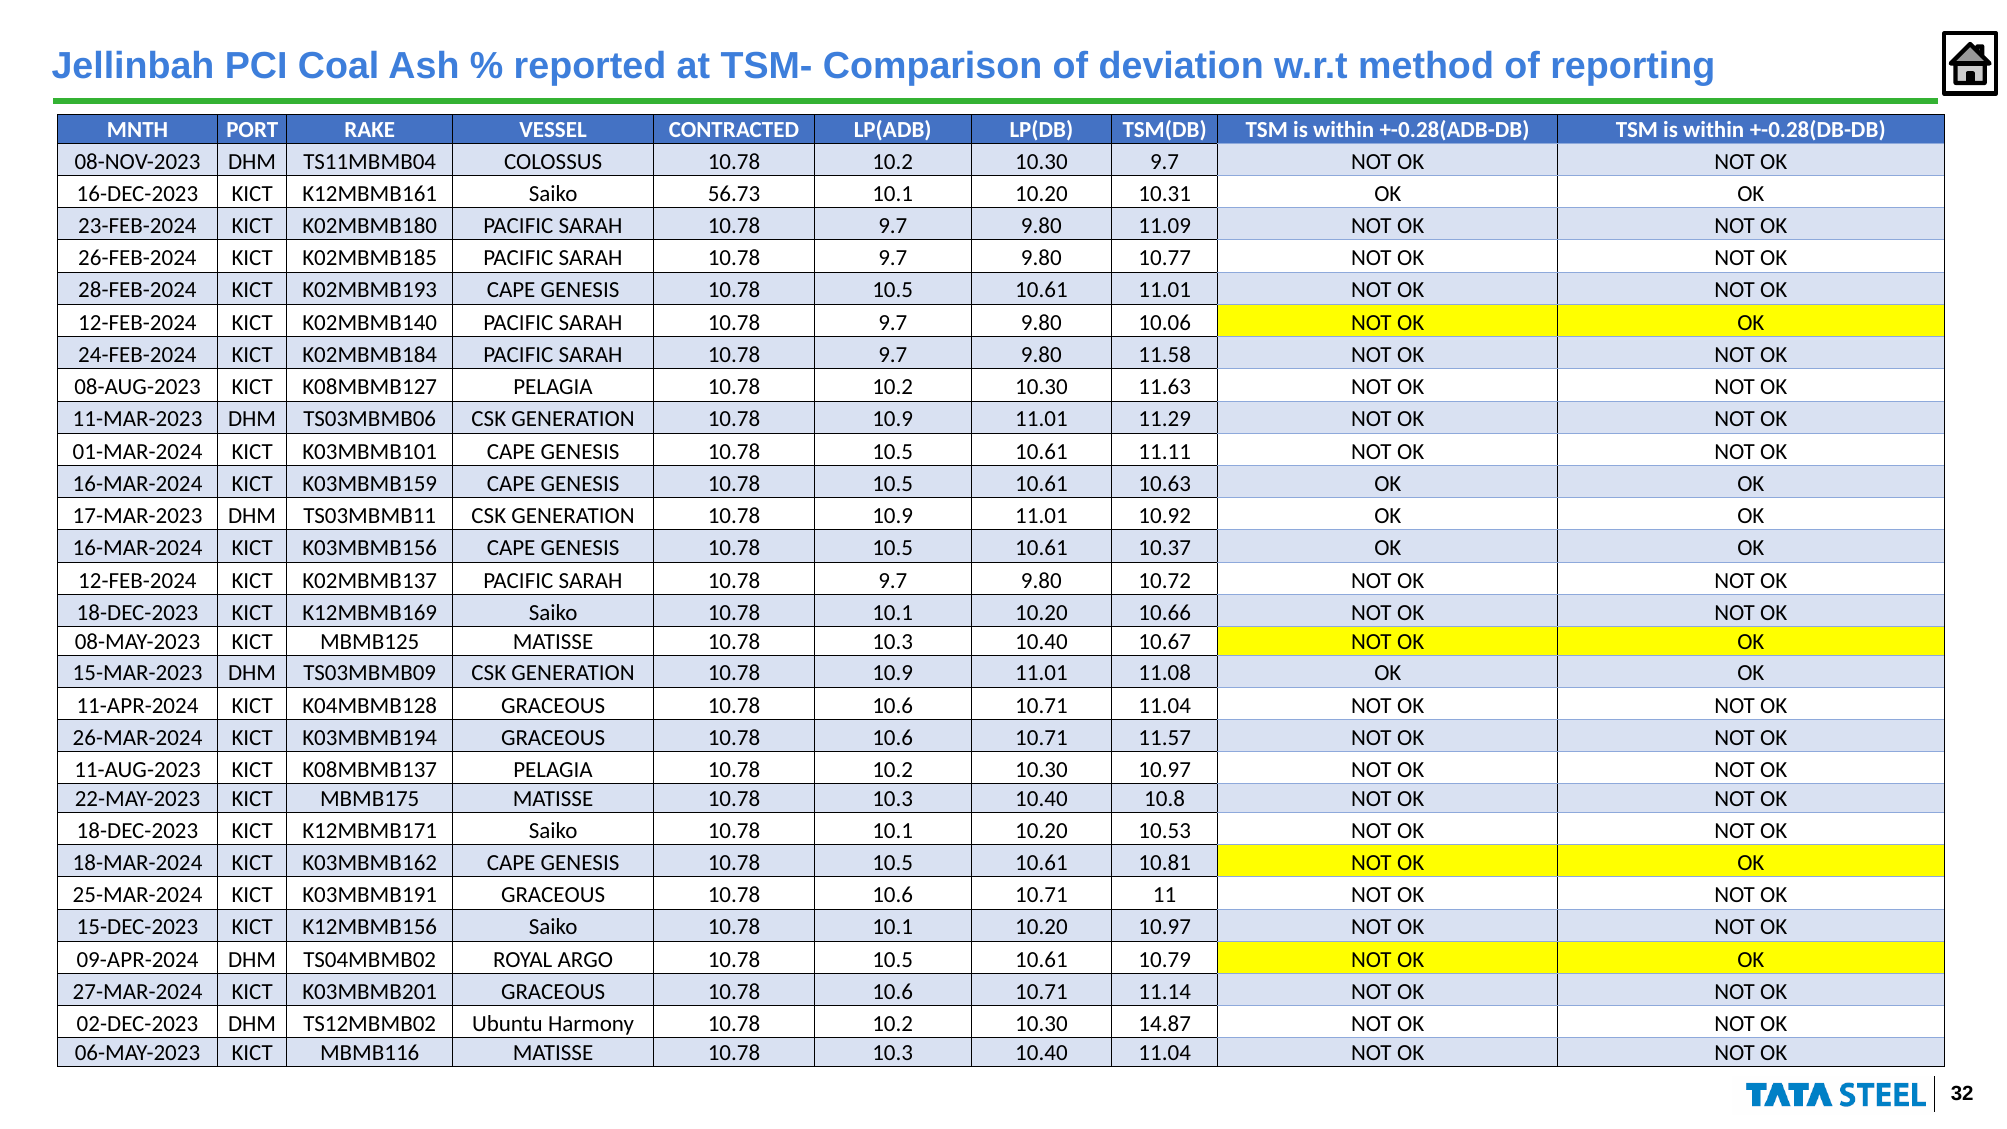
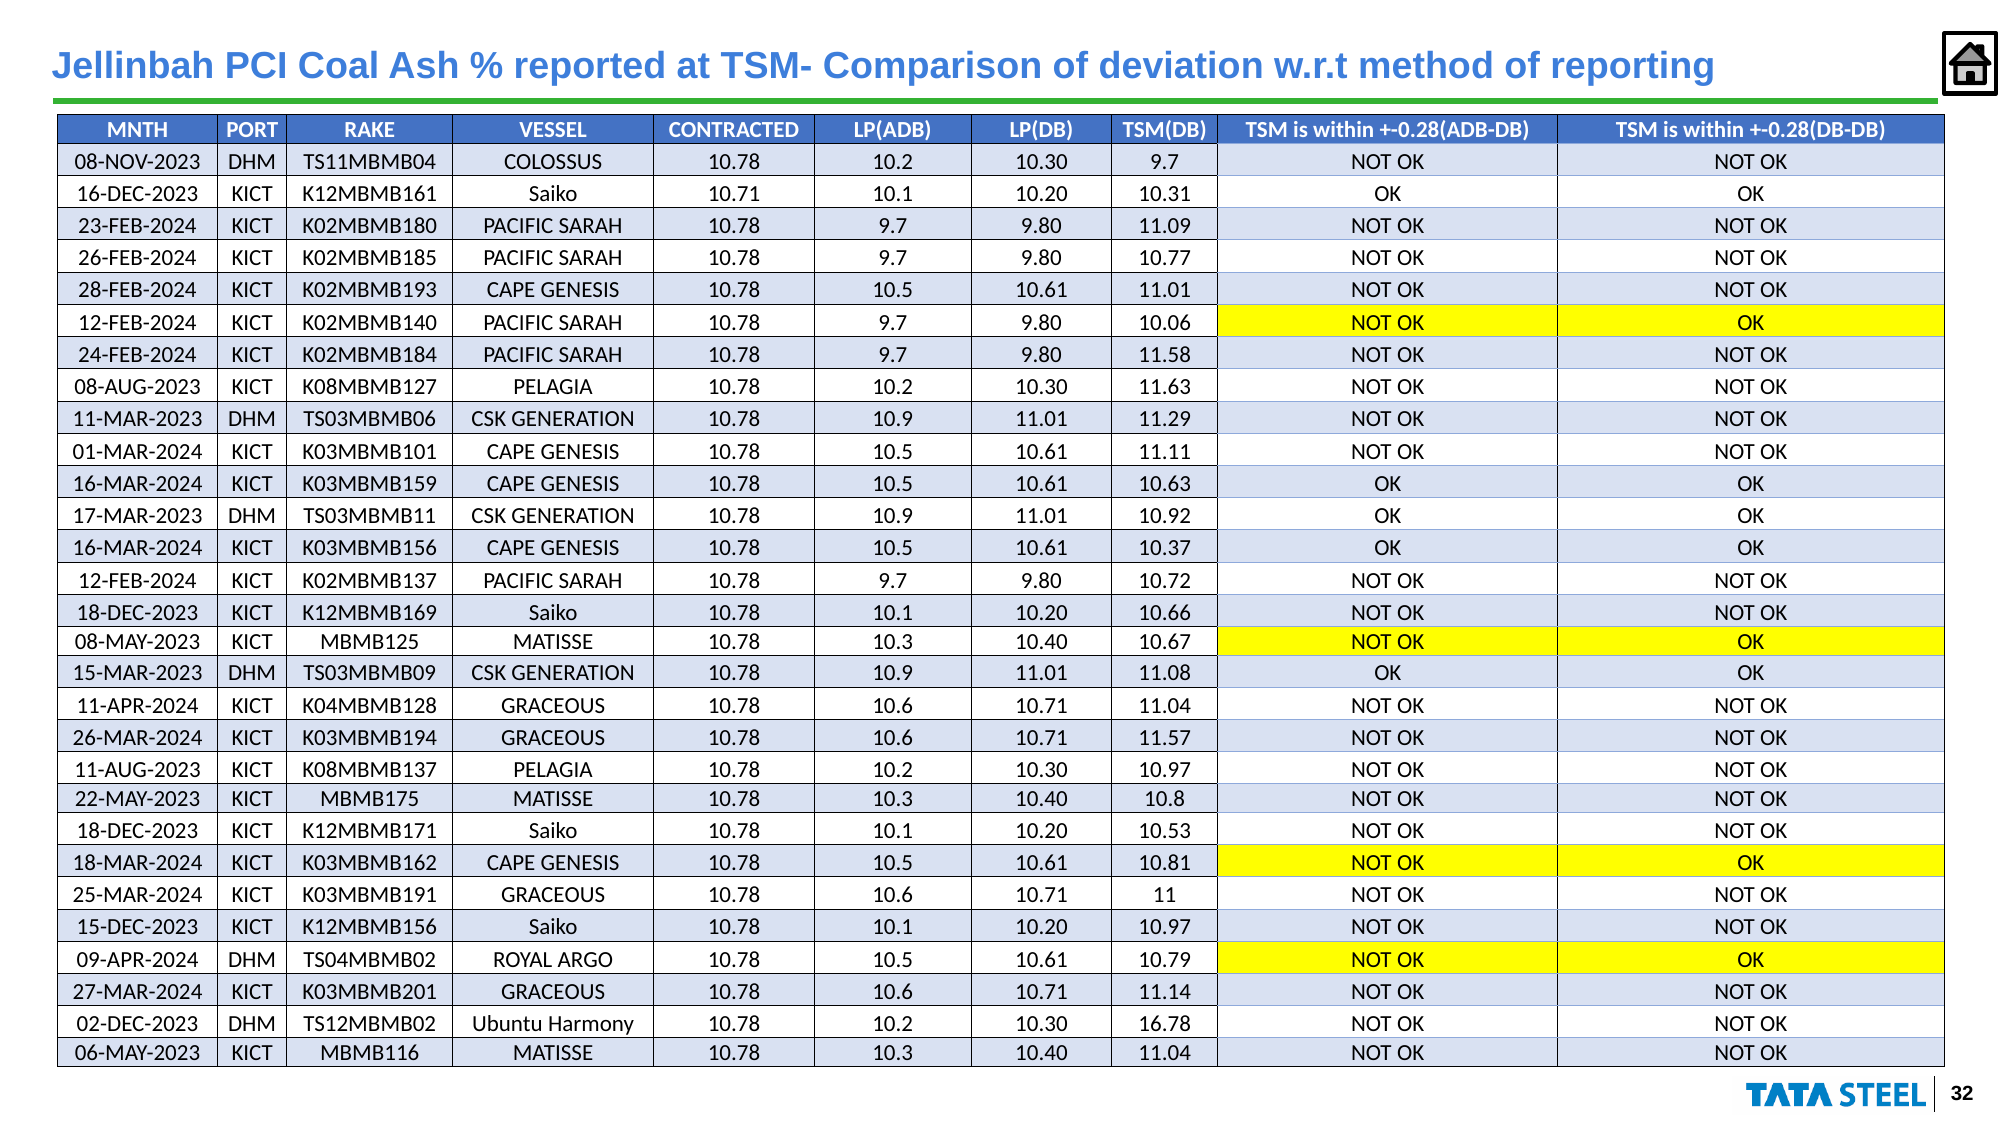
Saiko 56.73: 56.73 -> 10.71 (734, 194)
14.87: 14.87 -> 16.78 (1165, 1024)
